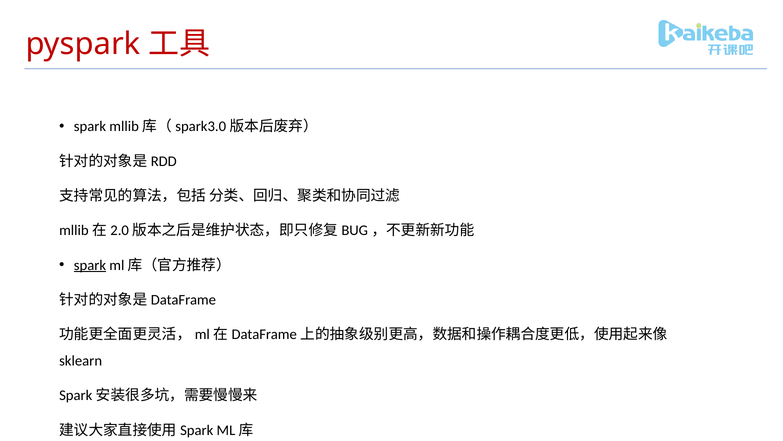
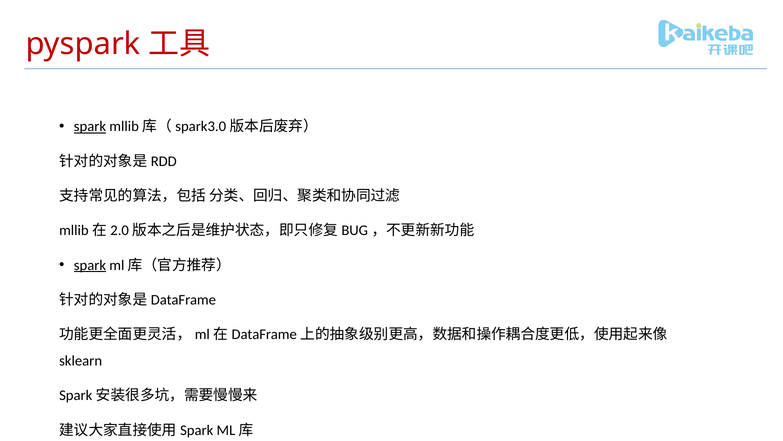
spark underline: none -> present (90, 126)
